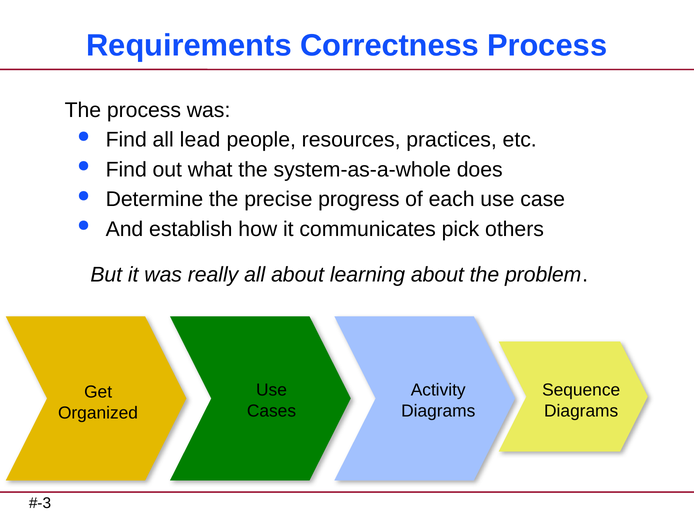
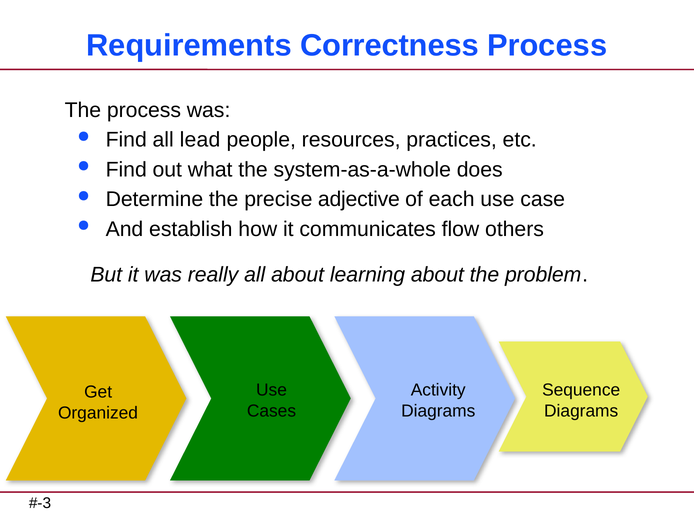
progress: progress -> adjective (359, 199)
pick: pick -> flow (460, 229)
